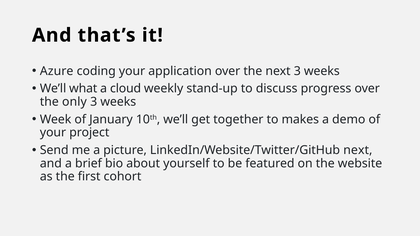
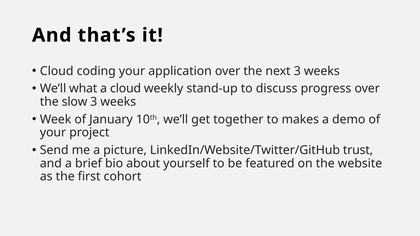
Azure: Azure -> Cloud (57, 71)
only: only -> slow (75, 102)
LinkedIn/Website/Twitter/GitHub next: next -> trust (358, 150)
